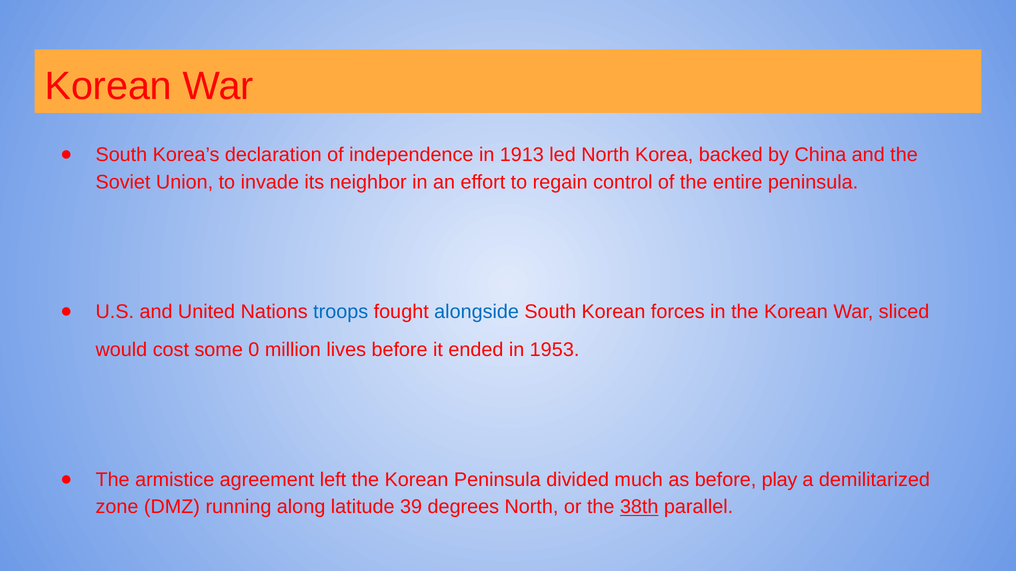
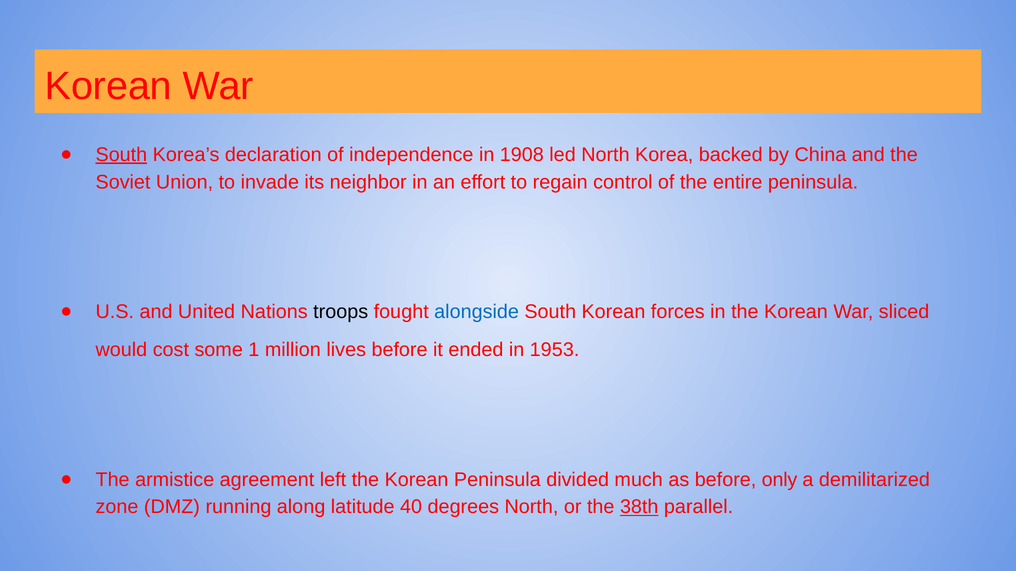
South underline: none -> present (121, 155)
1913: 1913 -> 1908 (522, 155)
troops colour: blue -> black (341, 312)
0: 0 -> 1 (254, 350)
play: play -> only (780, 480)
39: 39 -> 40 (411, 507)
